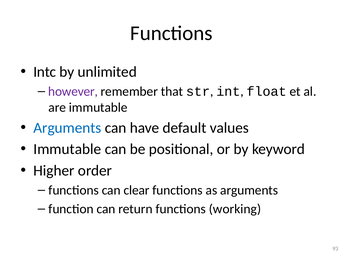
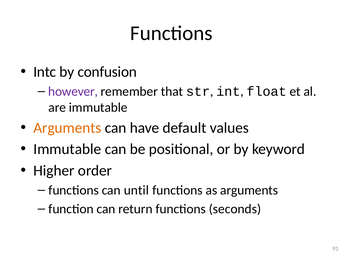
unlimited: unlimited -> confusion (107, 72)
Arguments colour: blue -> orange (67, 128)
clear: clear -> until (136, 190)
working: working -> seconds (235, 209)
